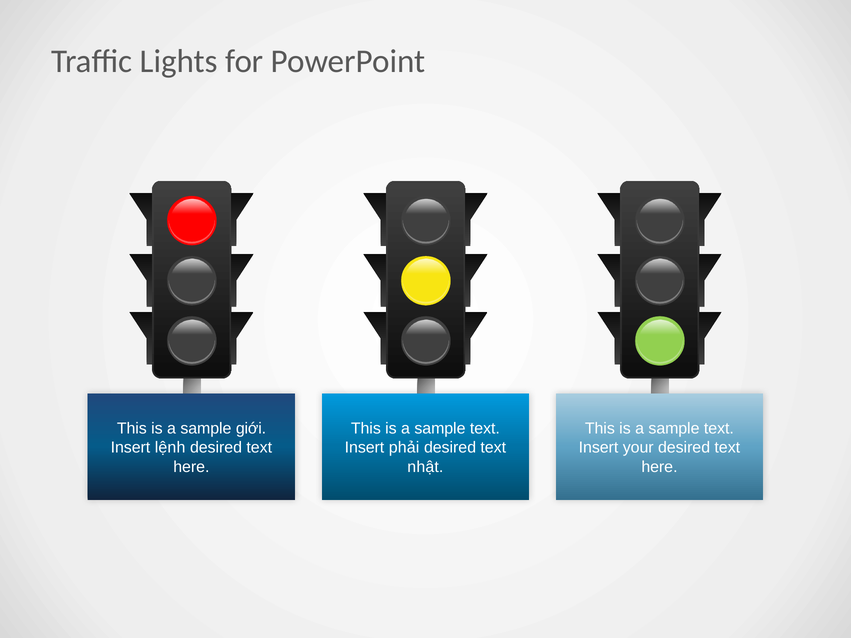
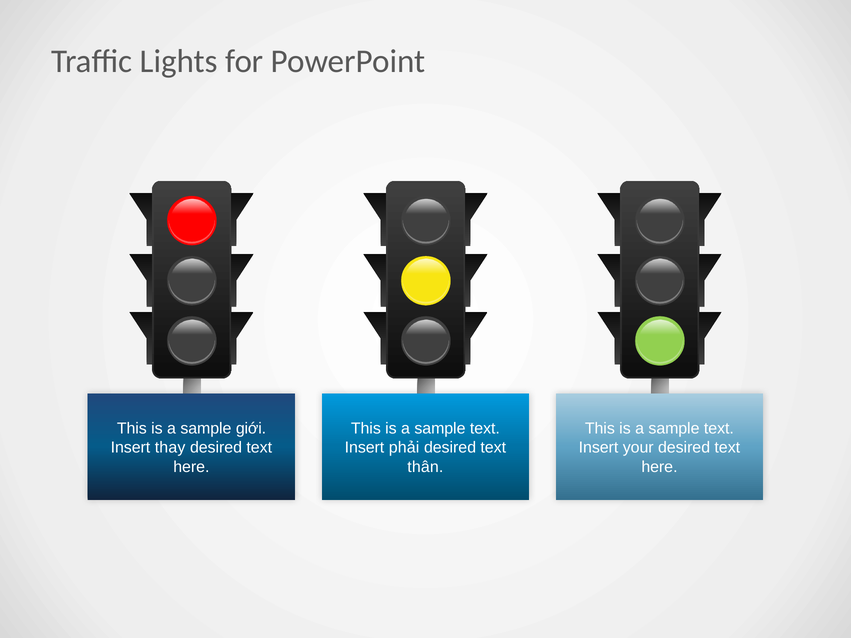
lệnh: lệnh -> thay (170, 448)
nhật: nhật -> thân (425, 467)
